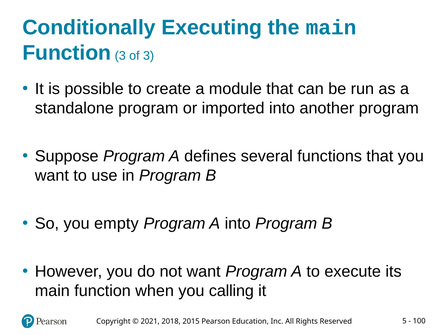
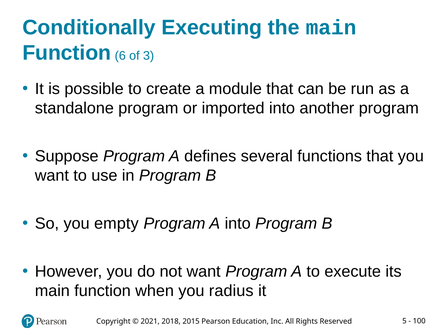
Function 3: 3 -> 6 (120, 56)
calling: calling -> radius (231, 291)
